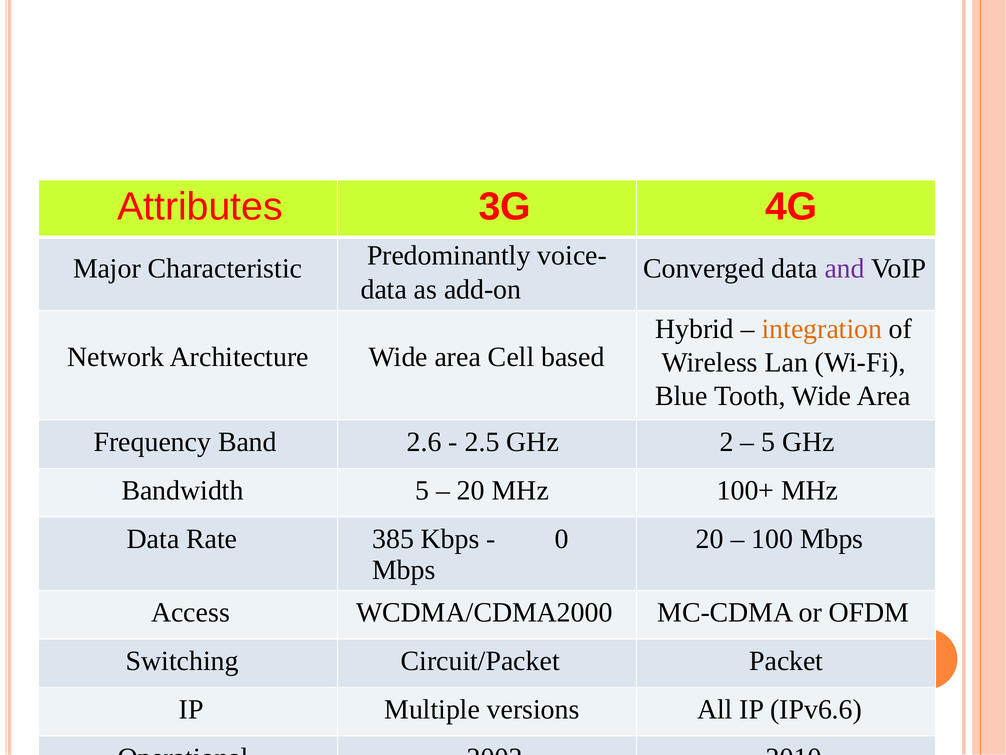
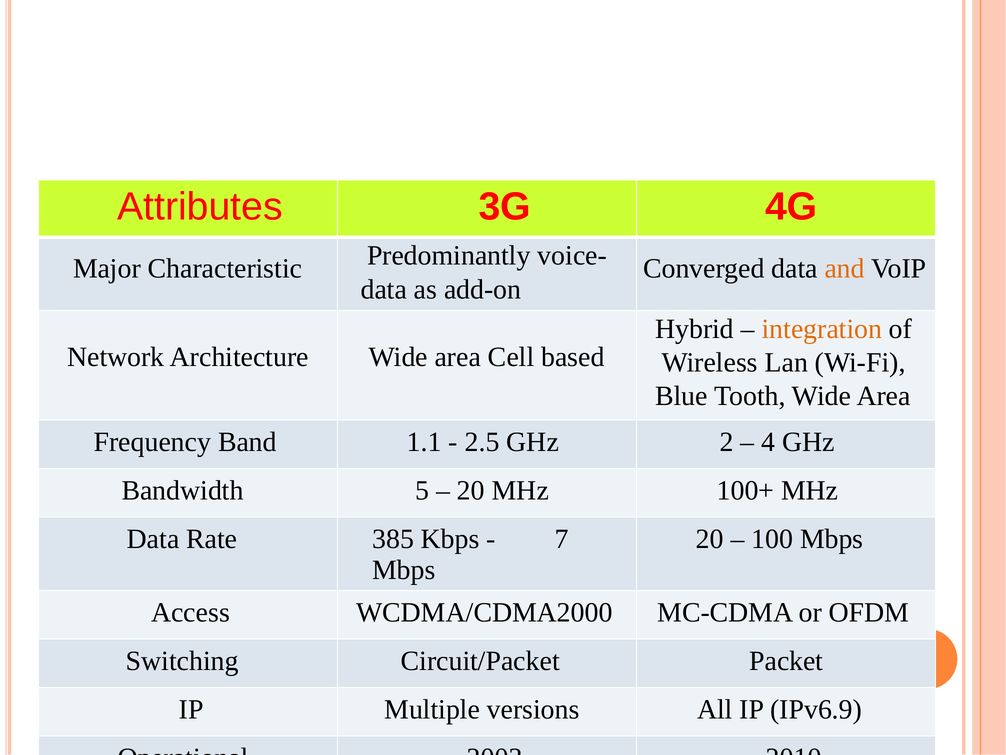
and colour: purple -> orange (845, 268)
2.6: 2.6 -> 1.1 (424, 442)
5: 5 -> 4 (768, 442)
0: 0 -> 7 (562, 539)
IPv6.6: IPv6.6 -> IPv6.9 (816, 709)
